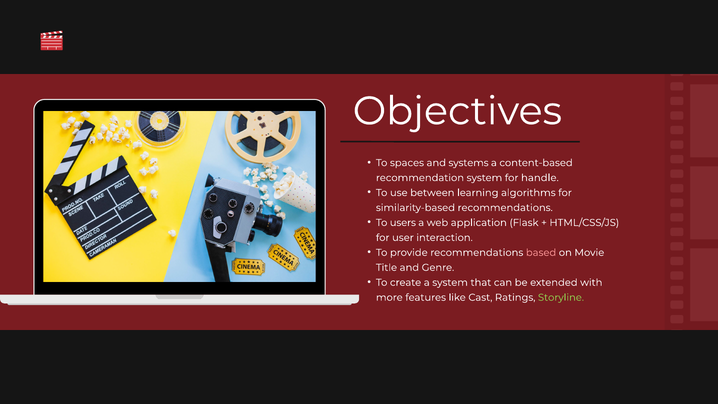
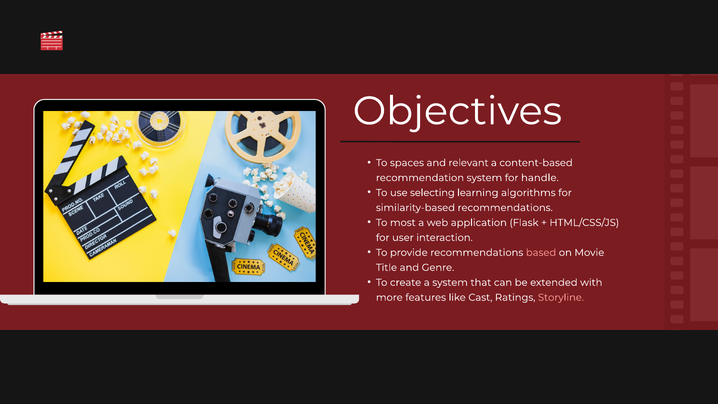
systems: systems -> relevant (469, 163)
between: between -> selecting (432, 193)
users: users -> most (403, 223)
Storyline colour: light green -> pink (561, 297)
